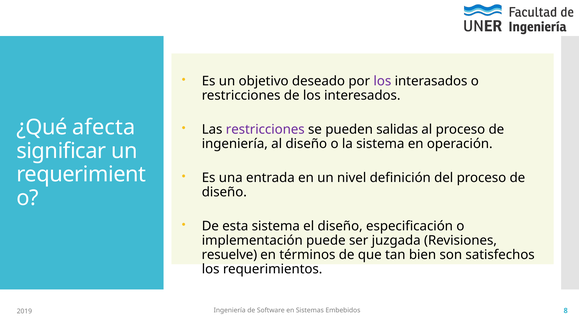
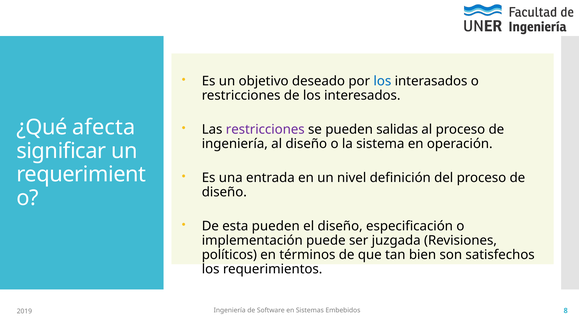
los colour: purple -> blue (382, 81)
esta sistema: sistema -> pueden (276, 226)
resuelve: resuelve -> políticos (229, 255)
